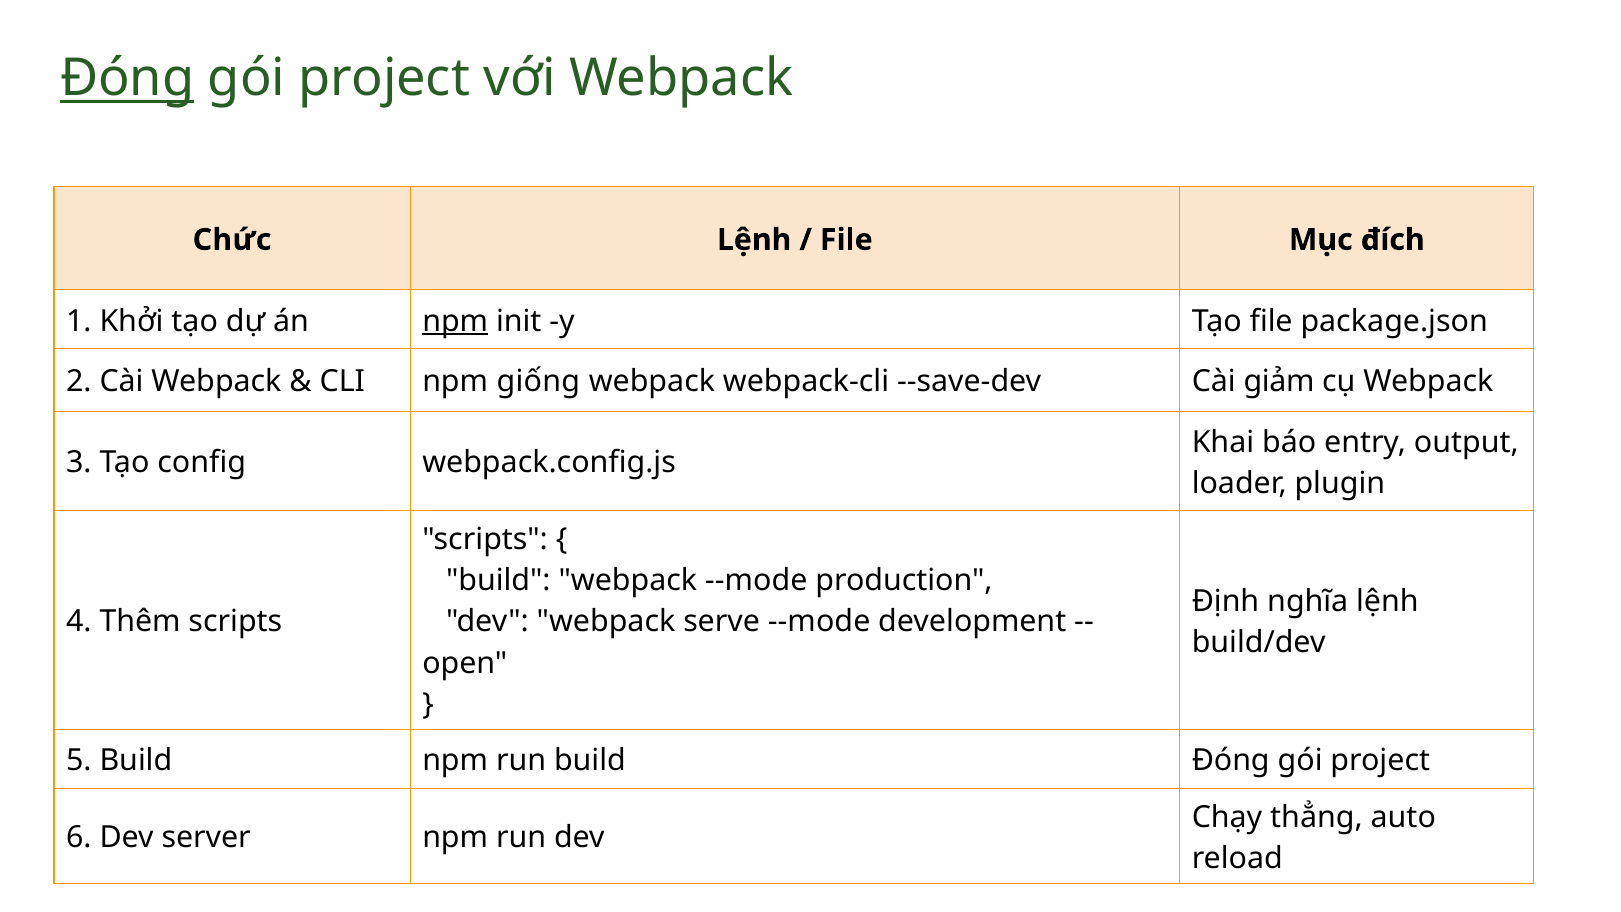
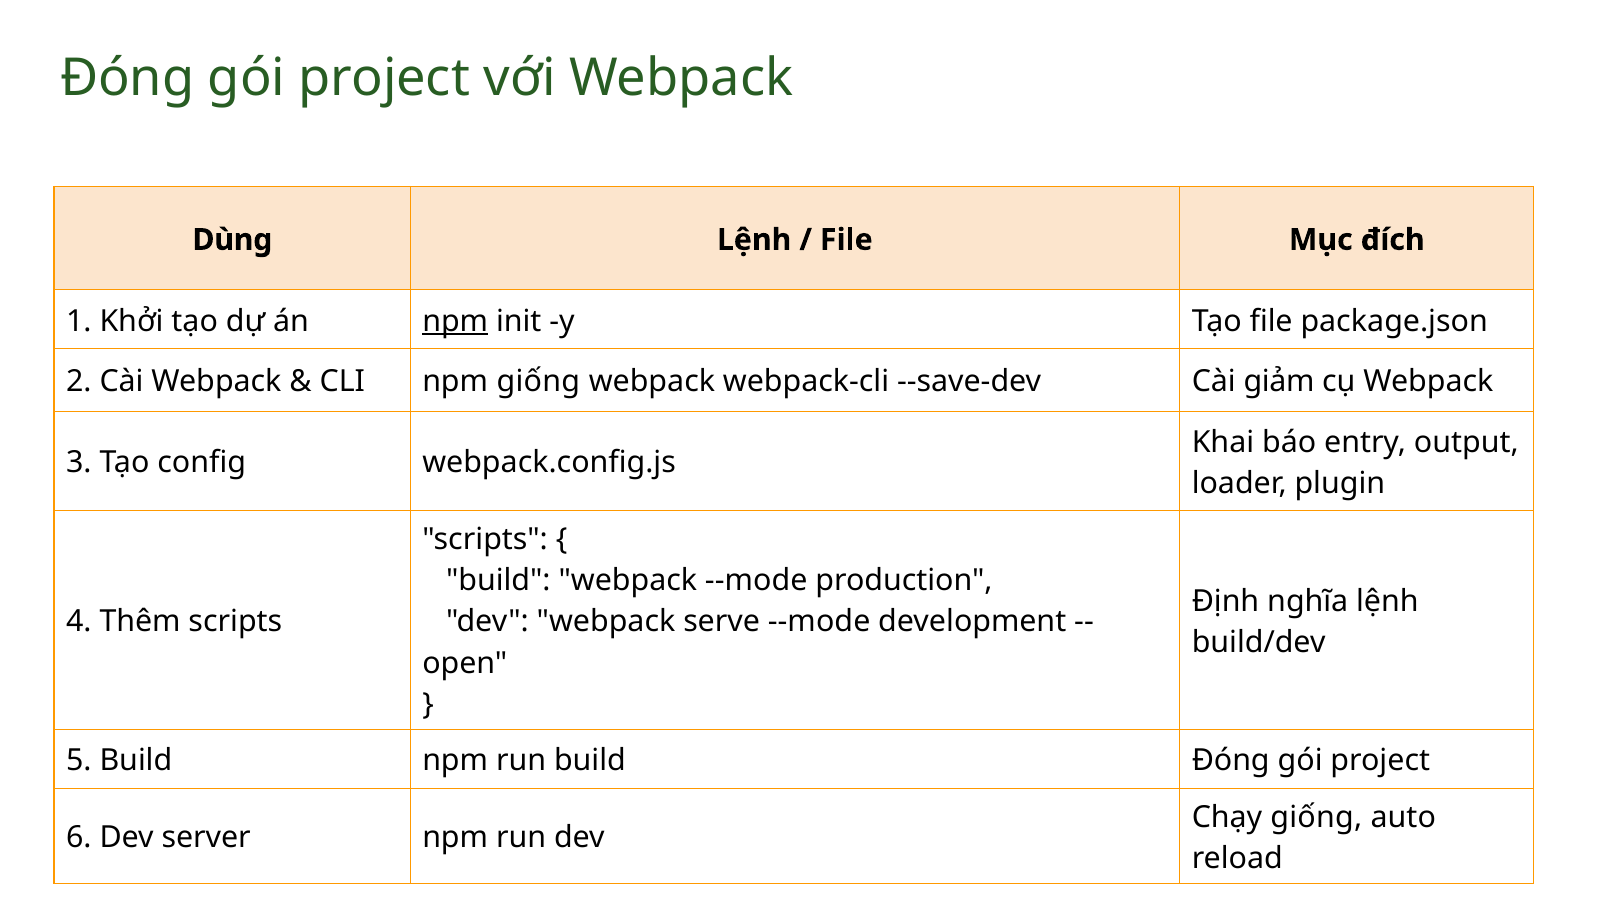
Đóng underline: present -> none (127, 79)
Chức: Chức -> Dùng (232, 240)
Chạy thẳng: thẳng -> giống (1316, 817)
